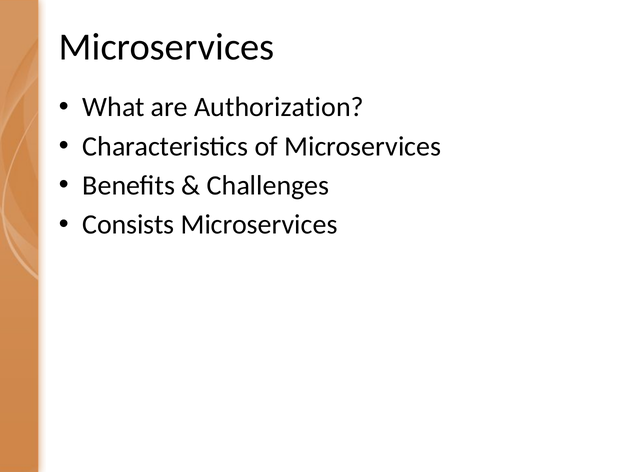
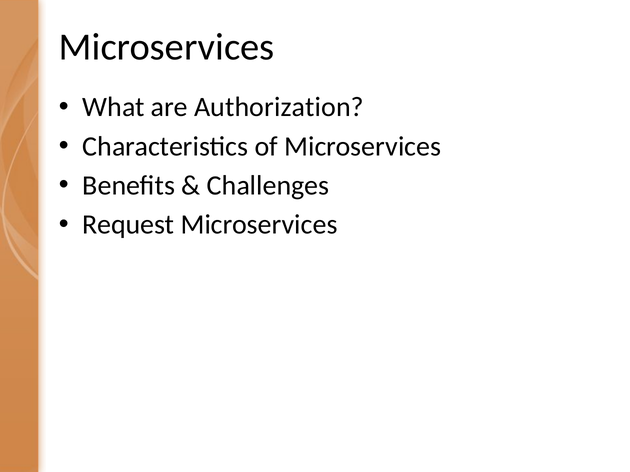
Consists: Consists -> Request (128, 225)
